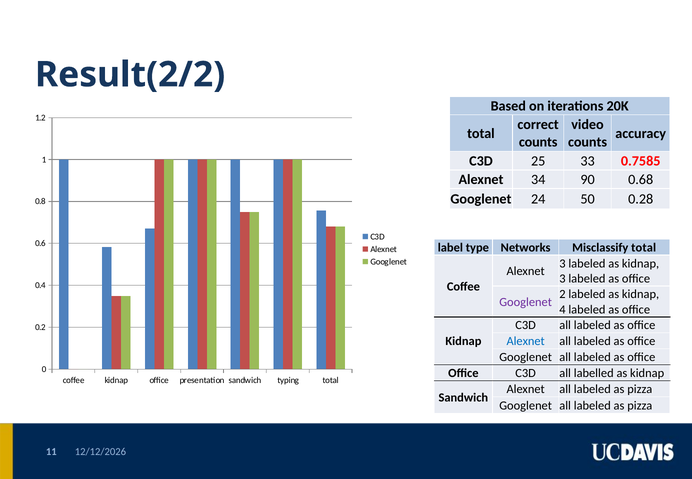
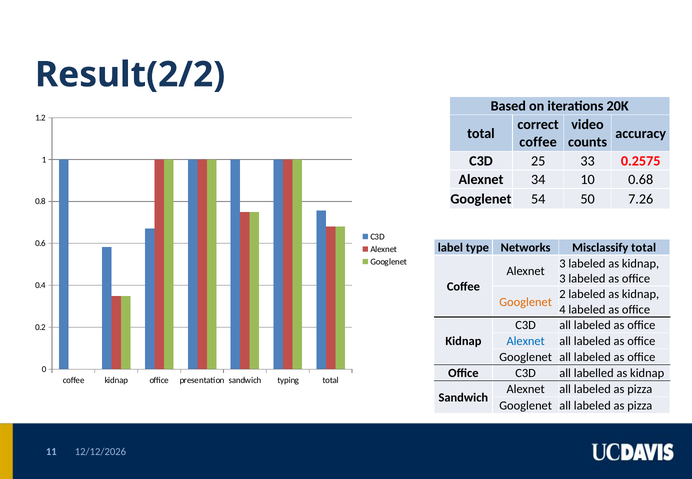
counts: counts -> coffee (538, 142)
0.7585: 0.7585 -> 0.2575 (641, 161)
90: 90 -> 10 (588, 180)
24: 24 -> 54 (538, 199)
0.28: 0.28 -> 7.26 (641, 199)
Googlenet colour: purple -> orange (526, 302)
